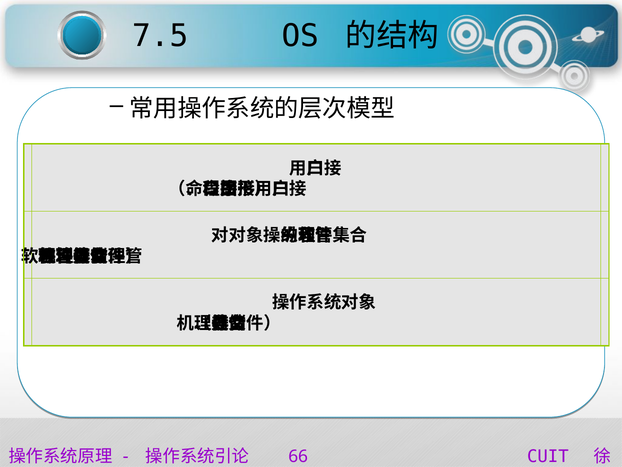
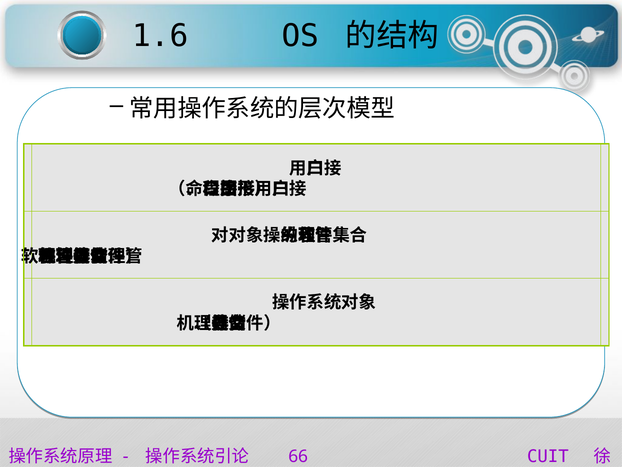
7.5: 7.5 -> 1.6 (160, 36)
